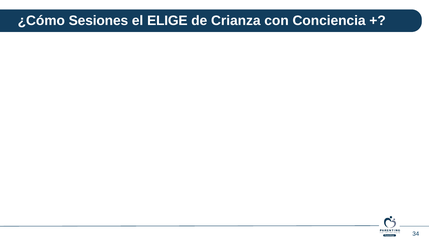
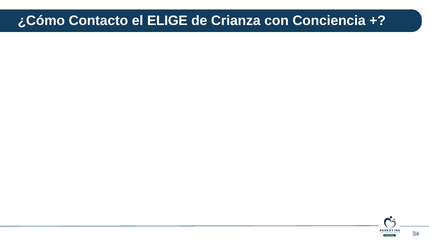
Sesiones: Sesiones -> Contacto (98, 21)
